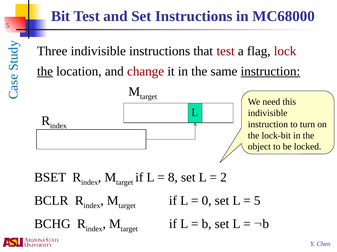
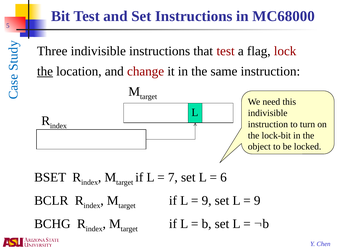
instruction underline: present -> none (270, 72)
8: 8 -> 7 (173, 178)
2: 2 -> 6 (223, 178)
0: 0 -> 9 (207, 201)
5: 5 -> 9 (257, 201)
